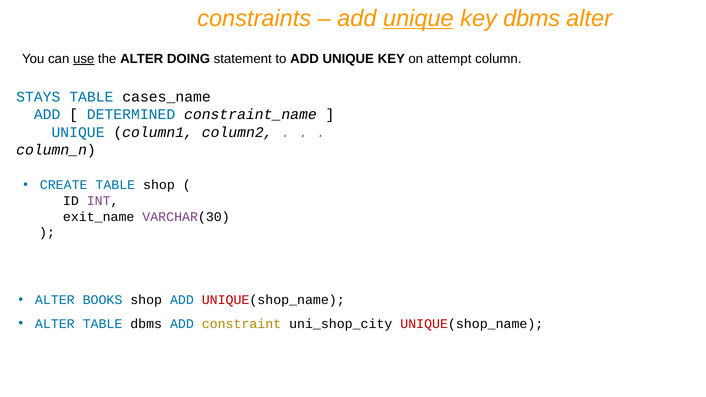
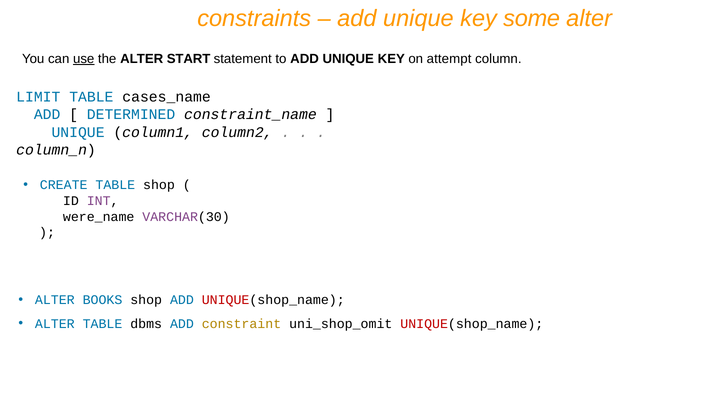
unique underline: present -> none (418, 18)
key dbms: dbms -> some (532, 18)
DOING: DOING -> START (189, 59)
STAYS: STAYS -> LIMIT (38, 97)
exit_name: exit_name -> were_name (99, 217)
uni_shop_city: uni_shop_city -> uni_shop_omit (341, 324)
